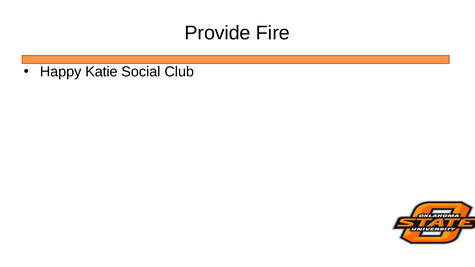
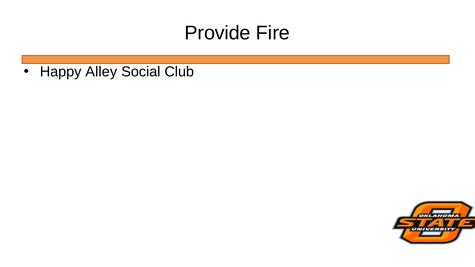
Katie: Katie -> Alley (101, 72)
